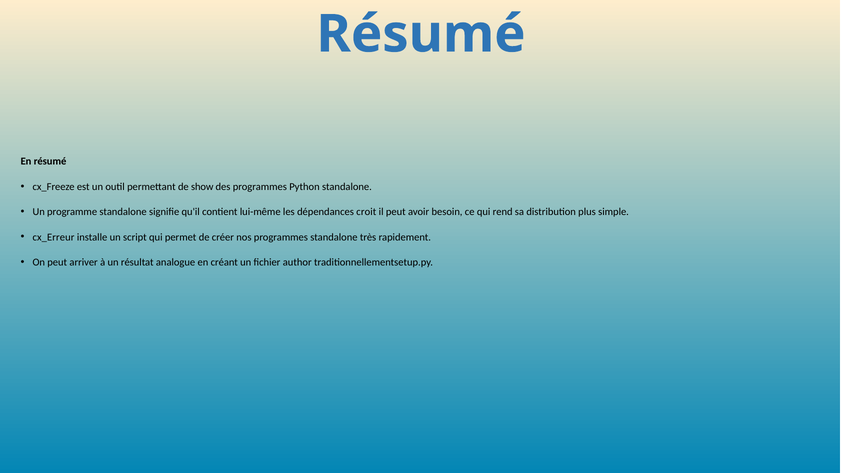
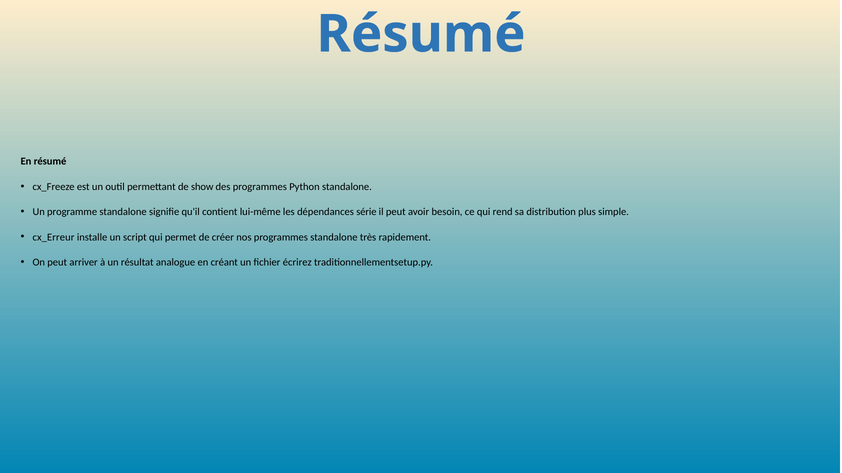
croit: croit -> série (366, 212)
author: author -> écrirez (297, 263)
